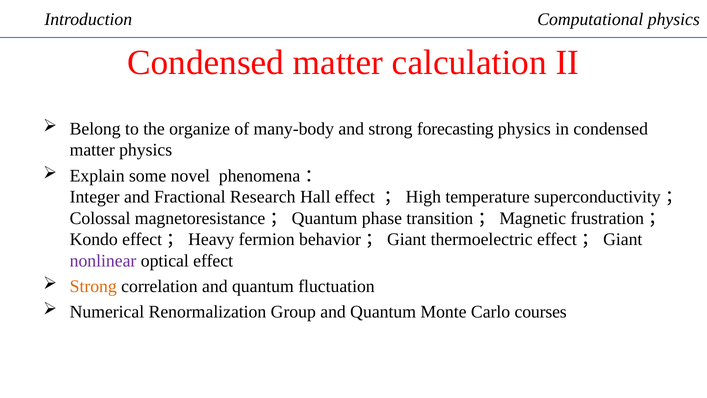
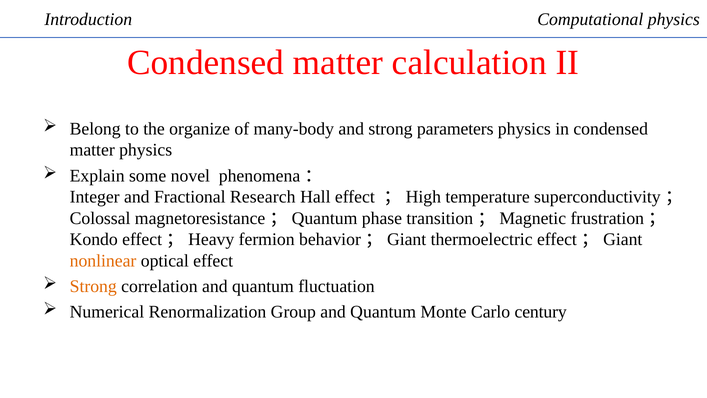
forecasting: forecasting -> parameters (455, 129)
nonlinear colour: purple -> orange (103, 260)
courses: courses -> century (541, 312)
